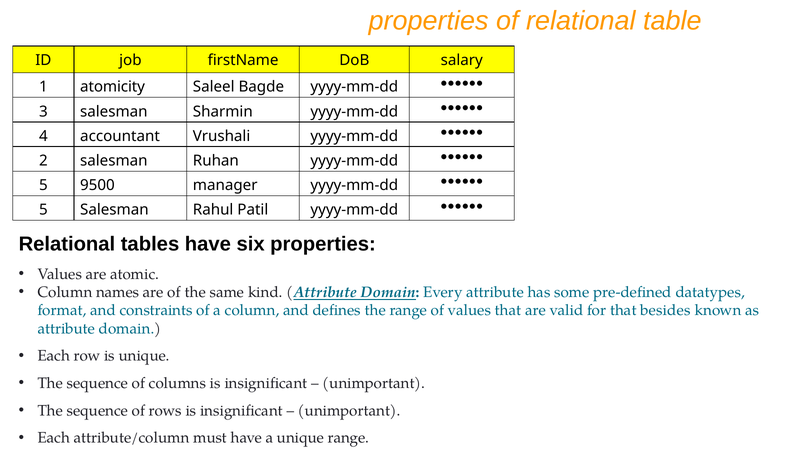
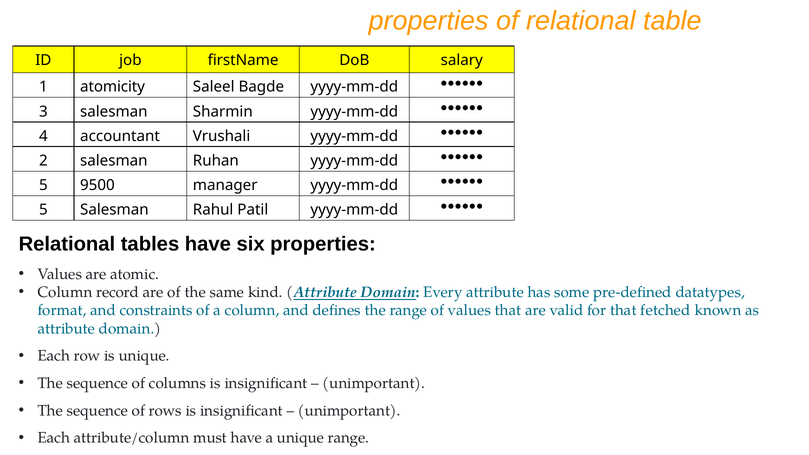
names: names -> record (118, 292)
besides: besides -> fetched (666, 310)
